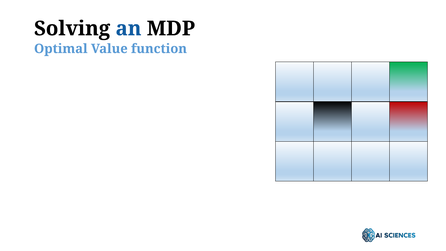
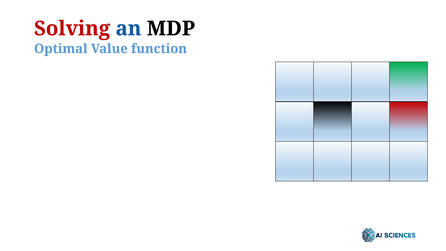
Solving colour: black -> red (72, 29)
